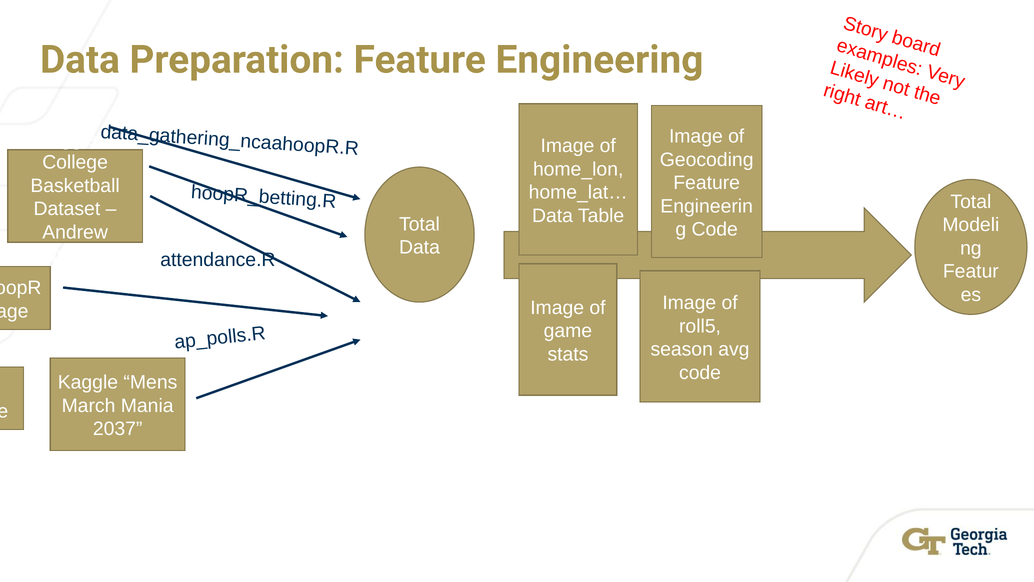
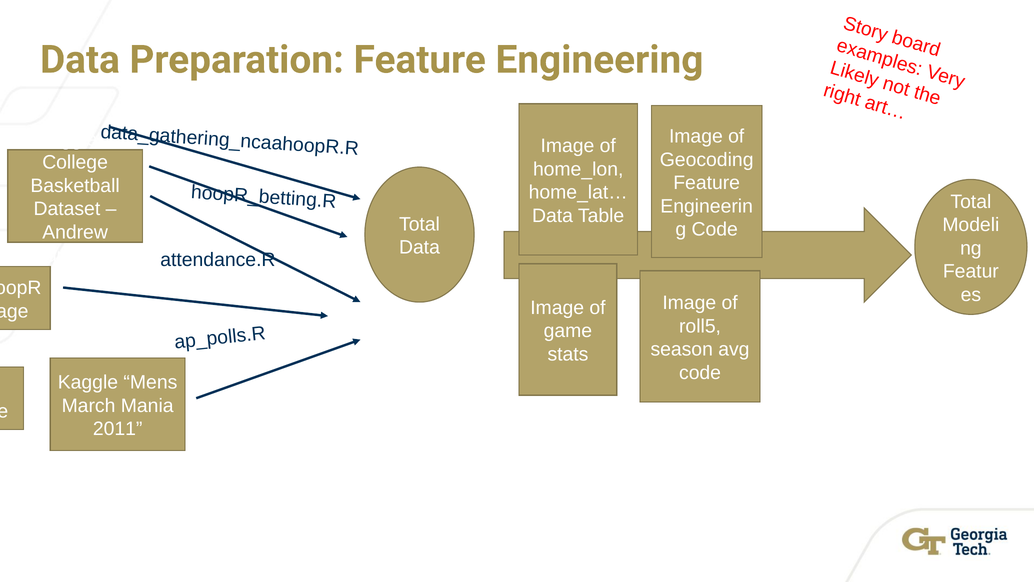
2037: 2037 -> 2011 (118, 429)
